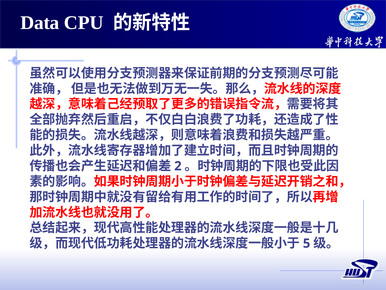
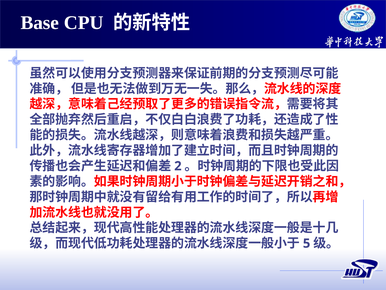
Data: Data -> Base (40, 23)
